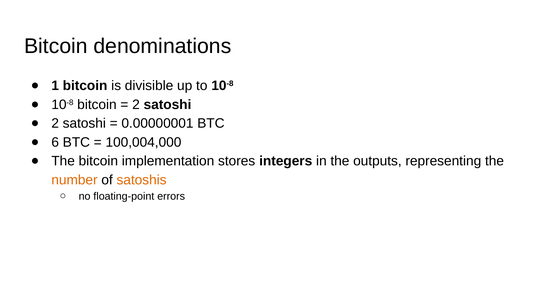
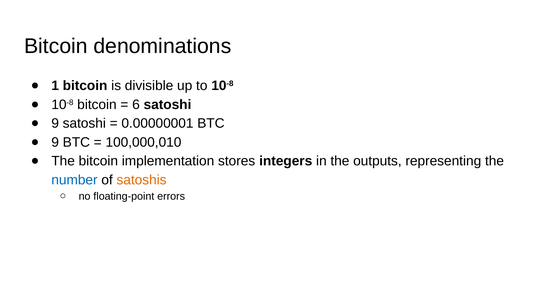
2: 2 -> 6 (136, 105)
2: 2 -> 9 (55, 124)
6: 6 -> 9 (55, 142)
100,004,000: 100,004,000 -> 100,000,010 (143, 142)
number colour: orange -> blue (74, 180)
